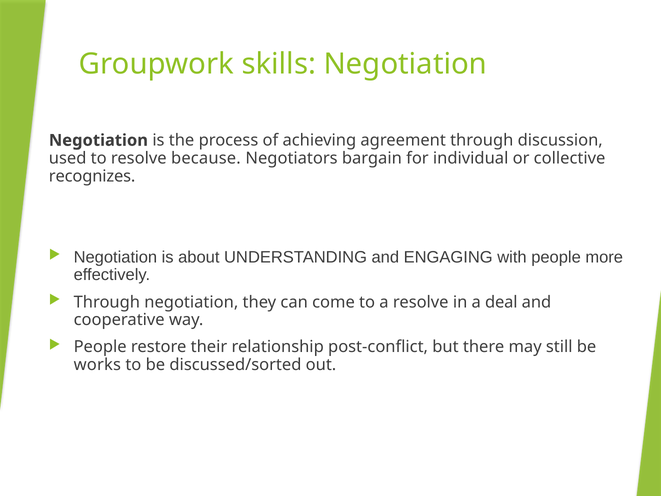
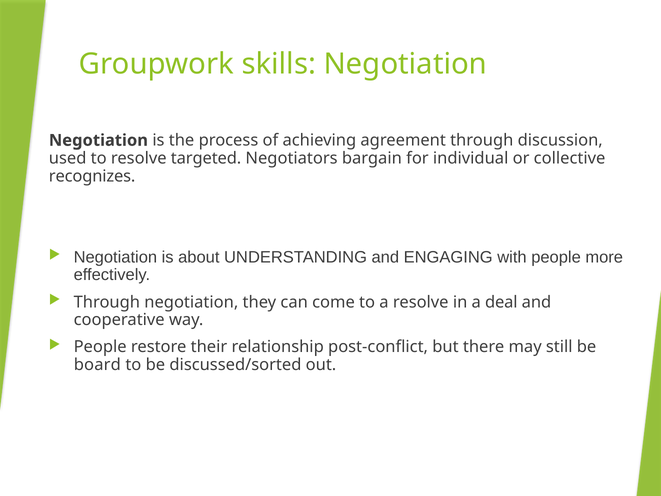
because: because -> targeted (206, 158)
works: works -> board (97, 365)
